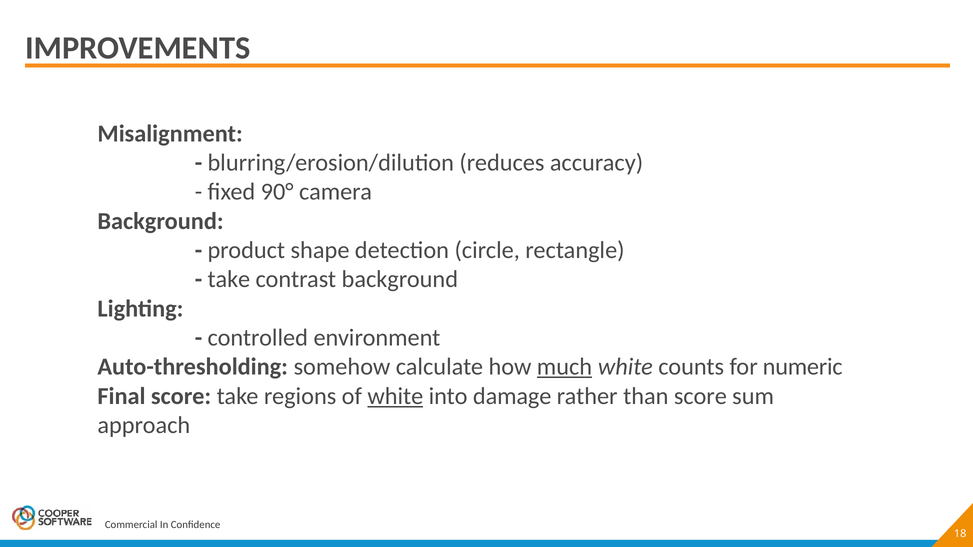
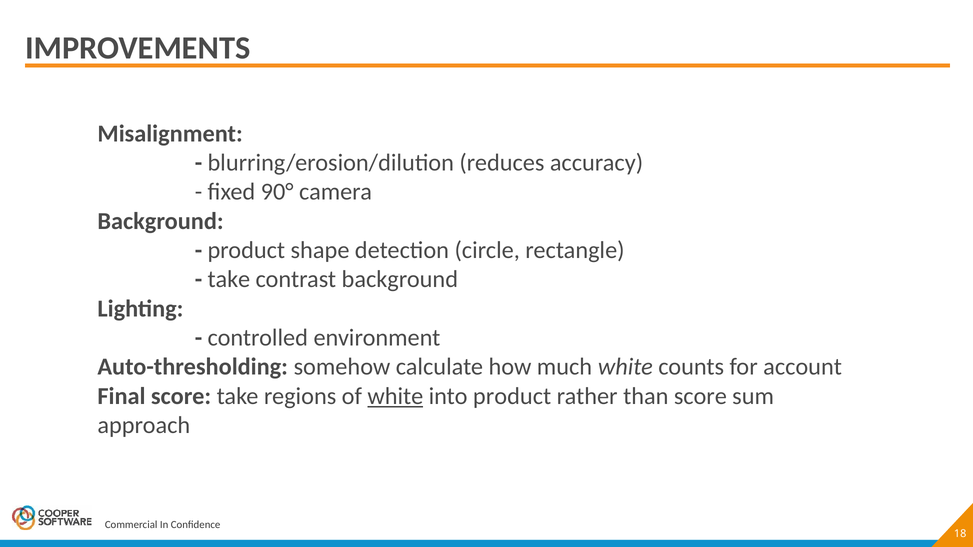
much underline: present -> none (564, 367)
numeric: numeric -> account (803, 367)
into damage: damage -> product (512, 396)
